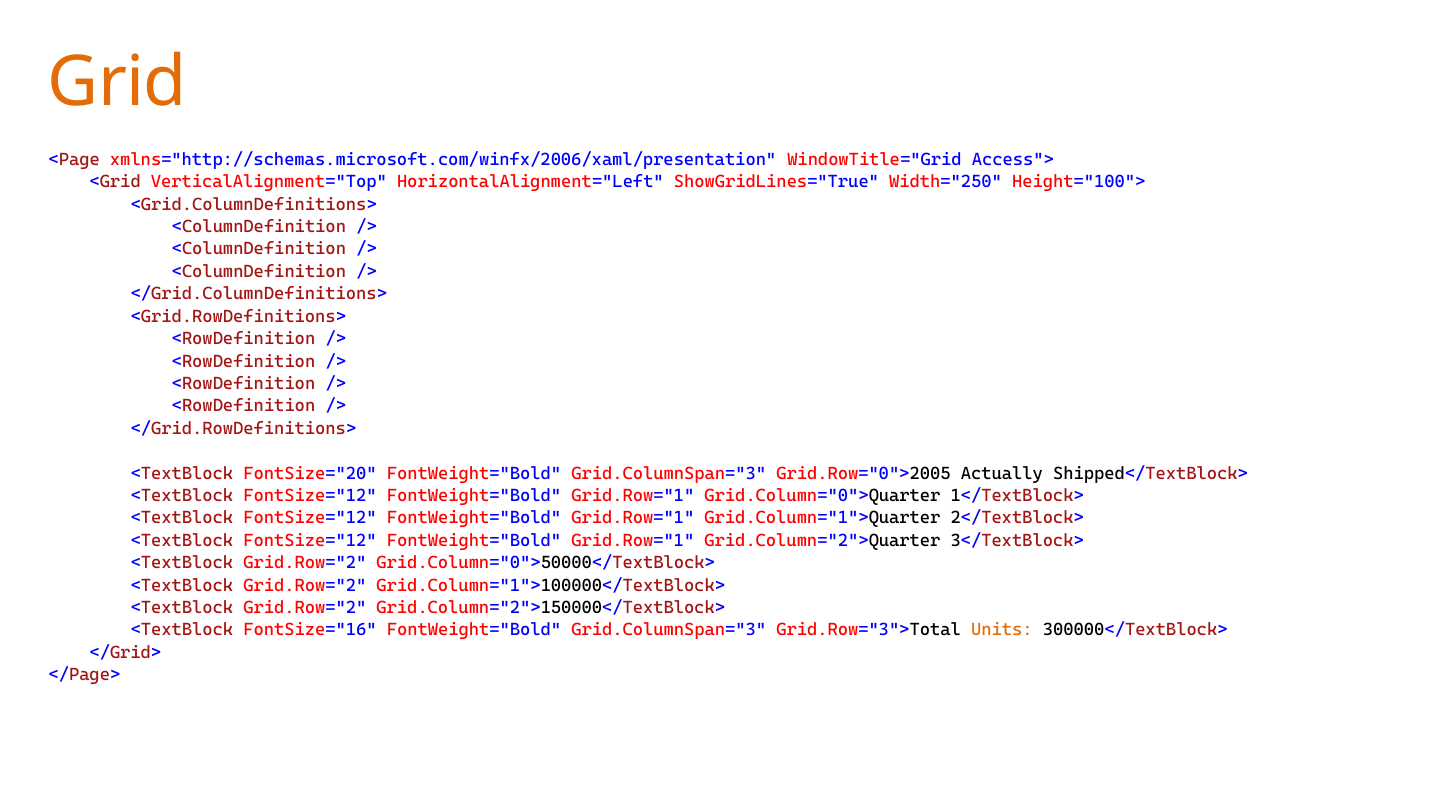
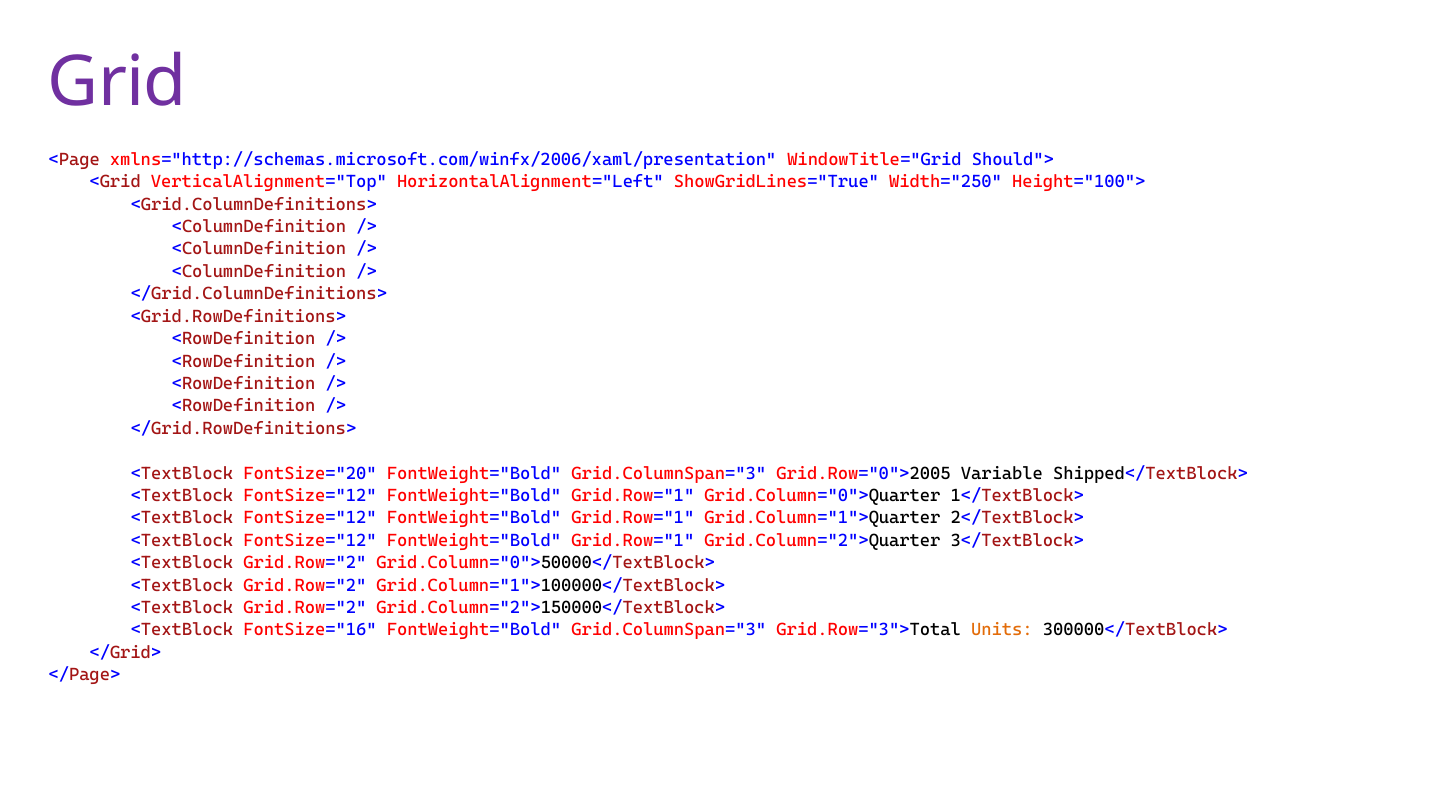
Grid colour: orange -> purple (117, 82)
Access">: Access"> -> Should"> (1013, 160)
Actually: Actually -> Variable (1002, 473)
